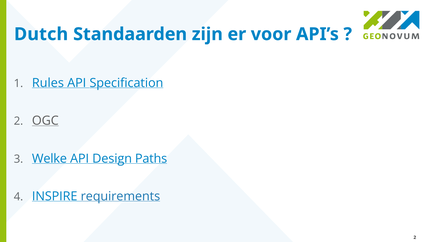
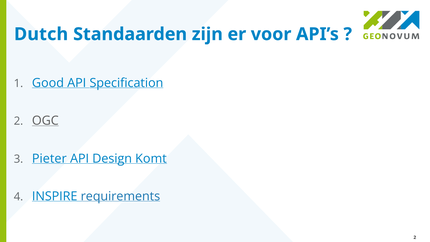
Rules: Rules -> Good (48, 83)
Welke: Welke -> Pieter (49, 159)
Paths: Paths -> Komt (151, 159)
